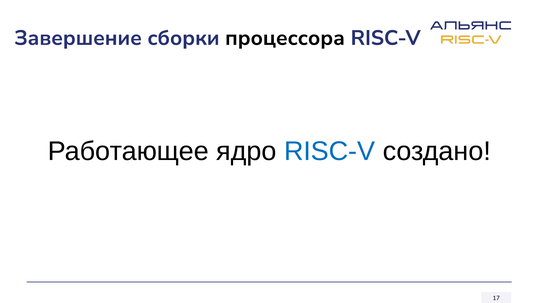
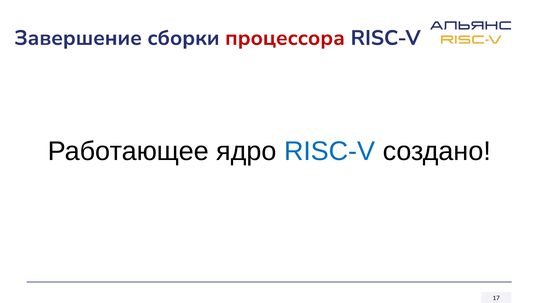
процессора colour: black -> red (285, 38)
